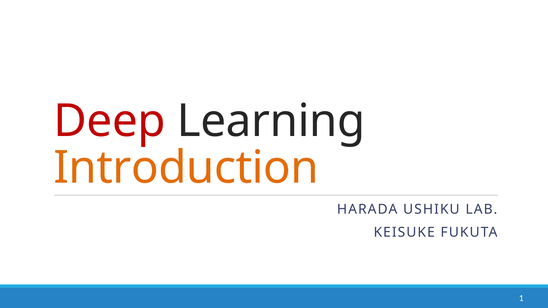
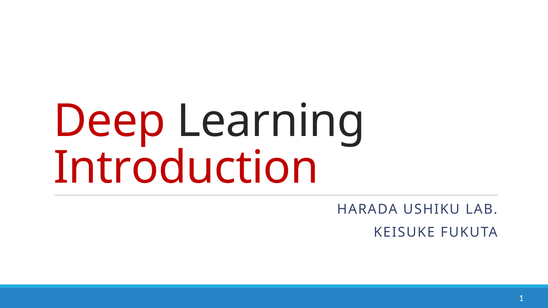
Introduction colour: orange -> red (186, 168)
